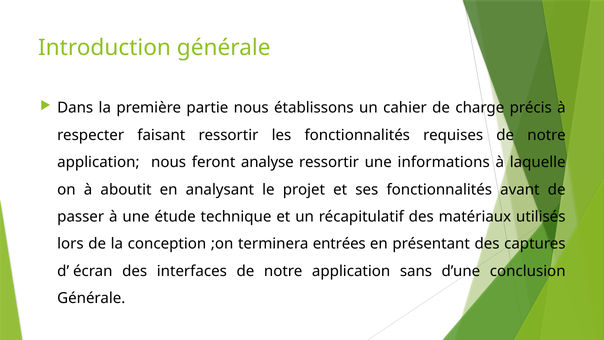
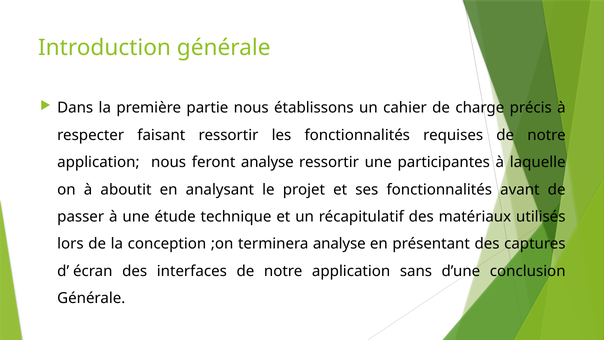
informations: informations -> participantes (444, 162)
terminera entrées: entrées -> analyse (339, 244)
